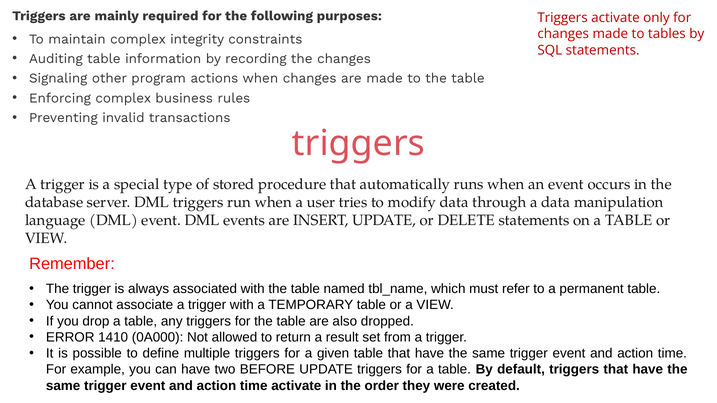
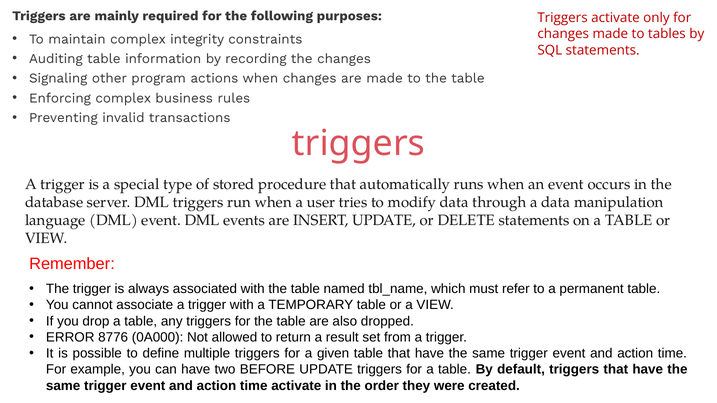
1410: 1410 -> 8776 (113, 338)
